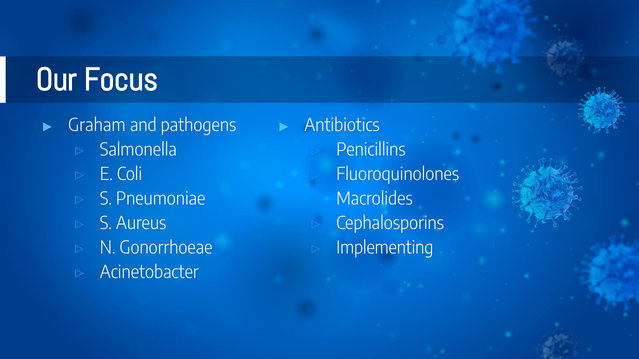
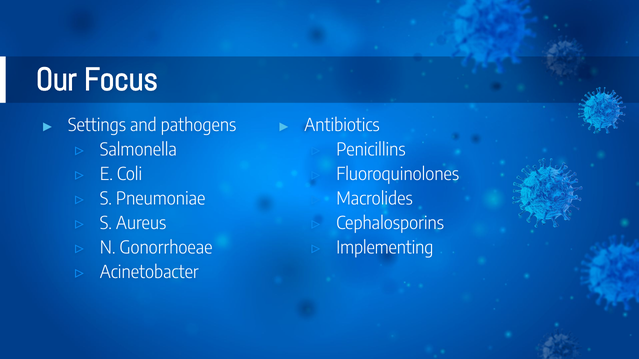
Graham: Graham -> Settings (97, 126)
